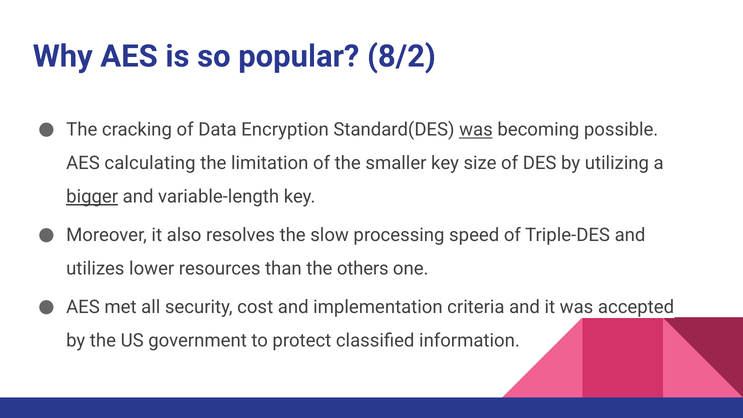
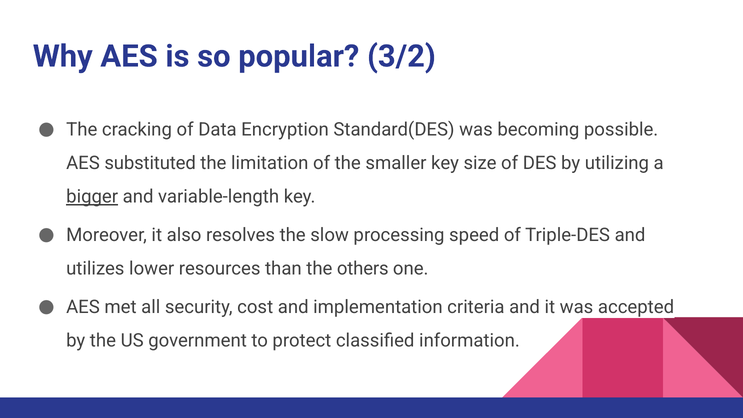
8/2: 8/2 -> 3/2 (401, 56)
was underline: present -> none (476, 130)
calculating: calculating -> substituted (150, 163)
